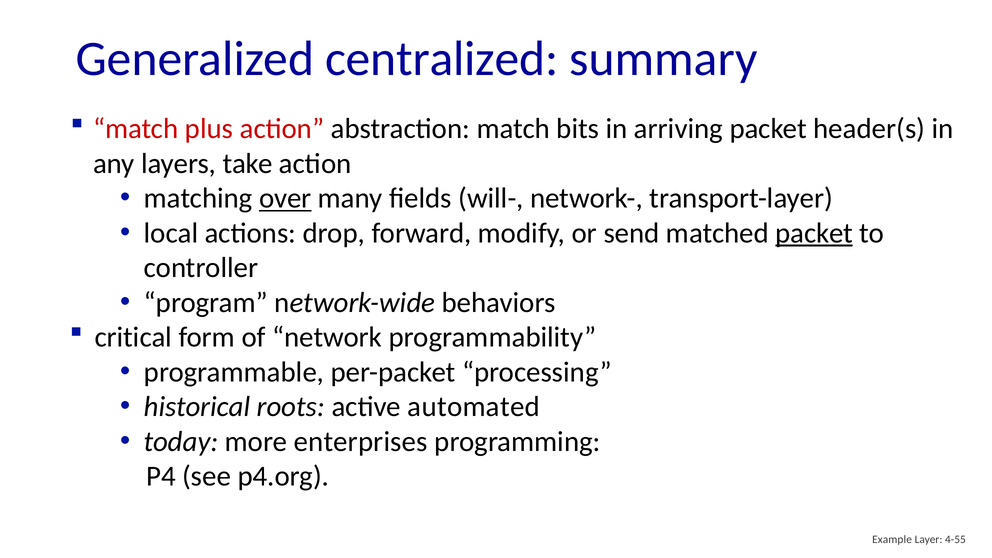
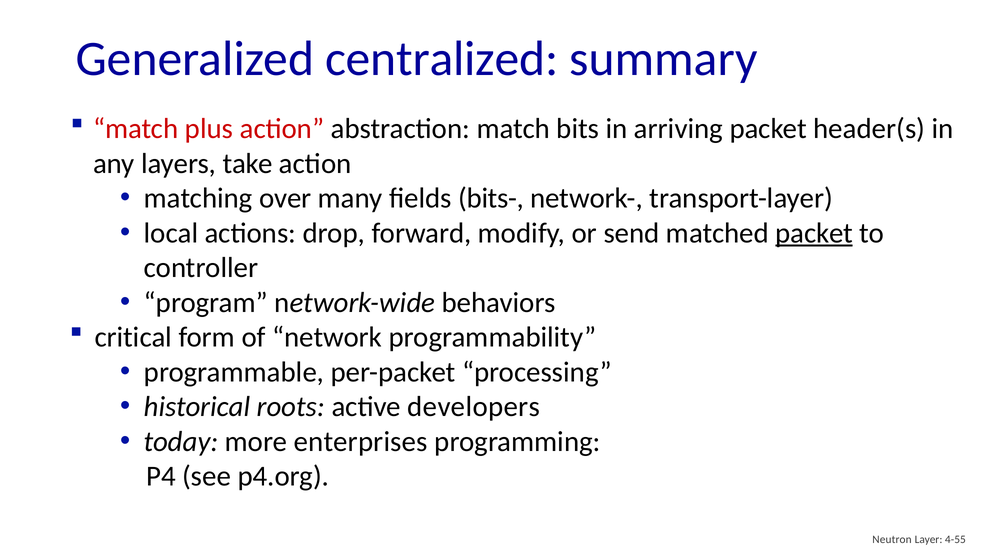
over underline: present -> none (285, 198)
will-: will- -> bits- (491, 198)
automated: automated -> developers (474, 407)
Example: Example -> Neutron (892, 540)
